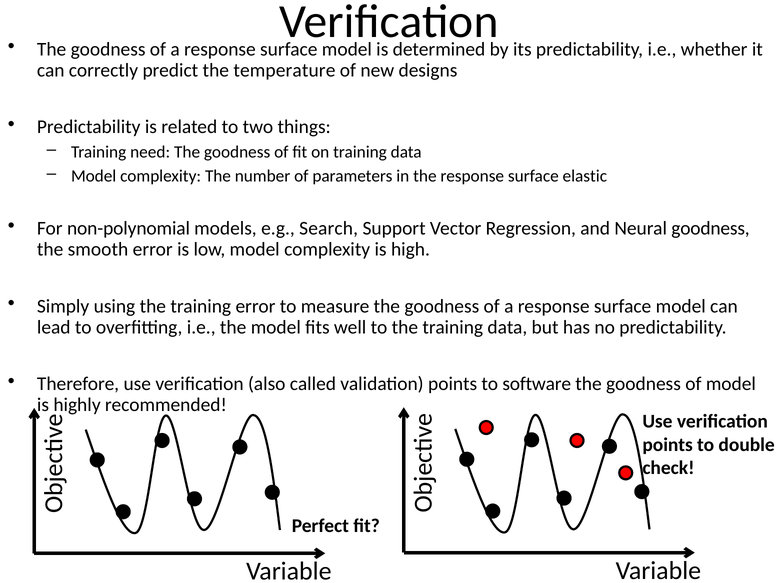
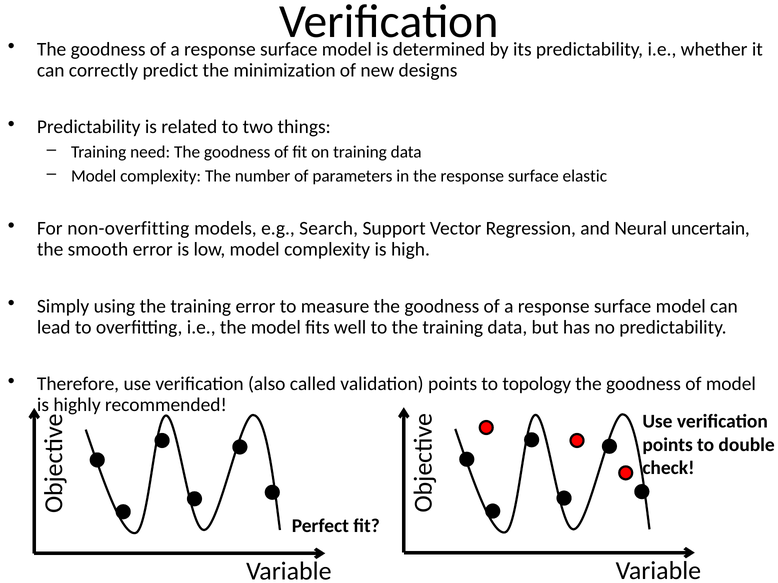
temperature: temperature -> minimization (285, 70)
non-polynomial: non-polynomial -> non-overfitting (128, 229)
Neural goodness: goodness -> uncertain (711, 229)
software: software -> topology (537, 384)
